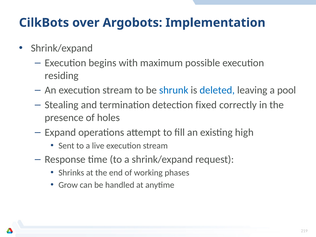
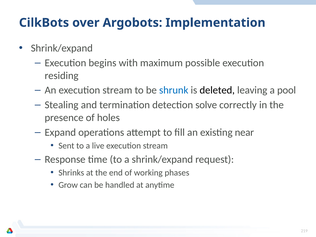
deleted colour: blue -> black (217, 90)
fixed: fixed -> solve (206, 105)
high: high -> near (244, 132)
